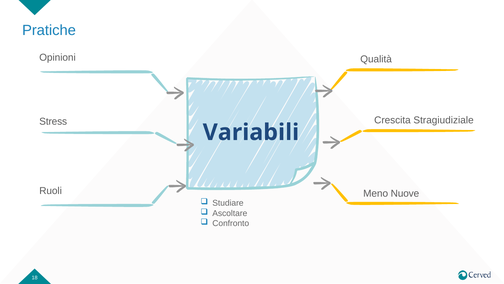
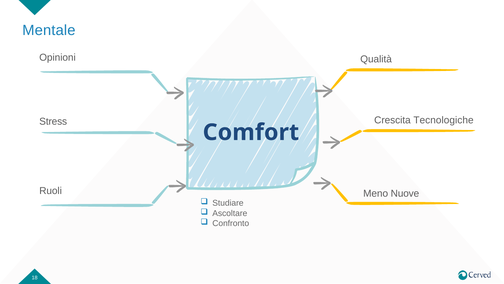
Pratiche: Pratiche -> Mentale (49, 30)
Stragiudiziale: Stragiudiziale -> Tecnologiche (444, 120)
Variabili: Variabili -> Comfort (251, 132)
